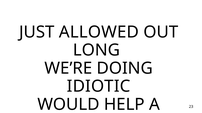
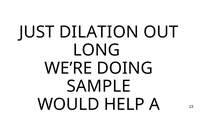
ALLOWED: ALLOWED -> DILATION (99, 32)
IDIOTIC: IDIOTIC -> SAMPLE (99, 87)
